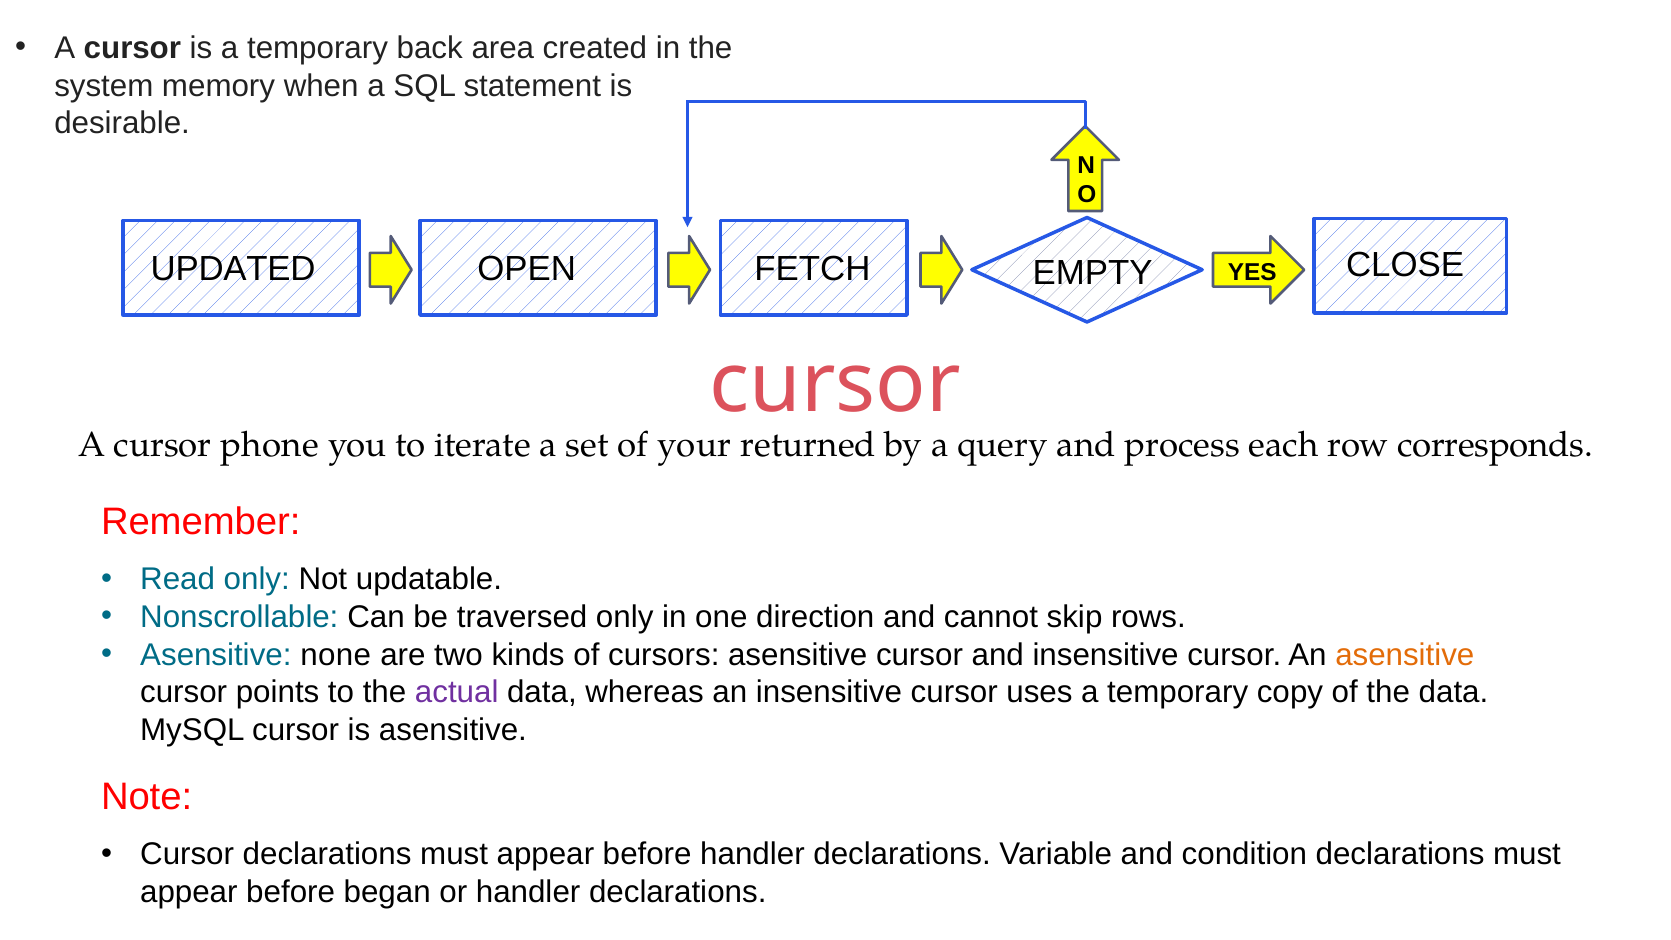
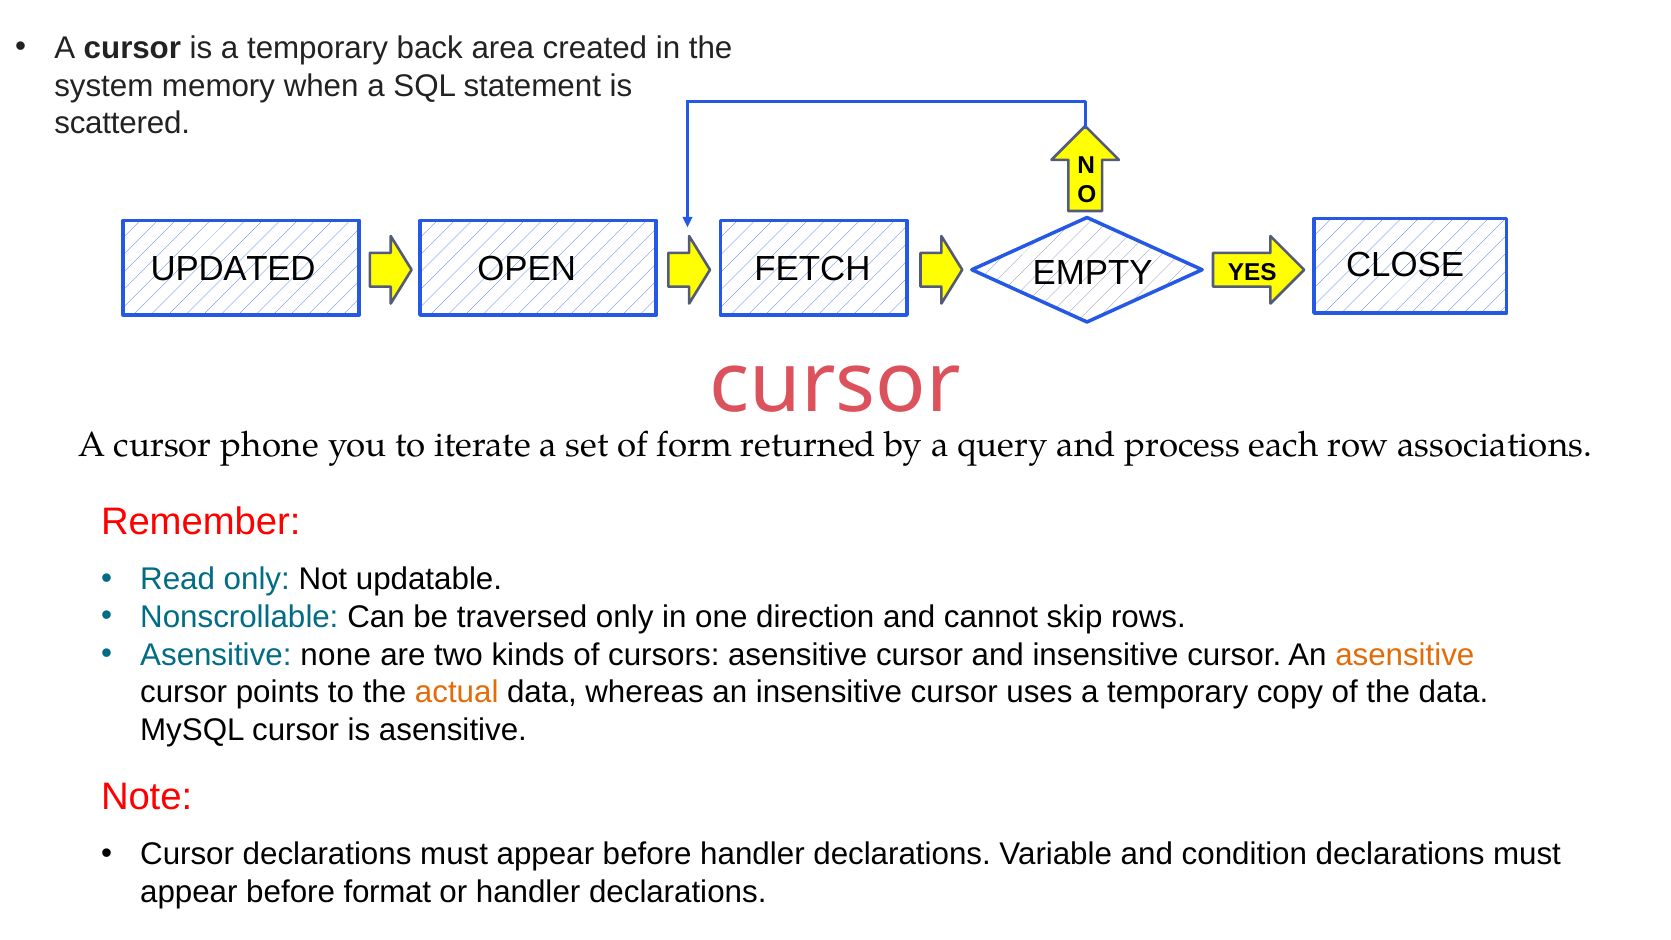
desirable: desirable -> scattered (122, 123)
your: your -> form (694, 445)
corresponds: corresponds -> associations (1495, 445)
actual colour: purple -> orange (457, 692)
began: began -> format (387, 892)
